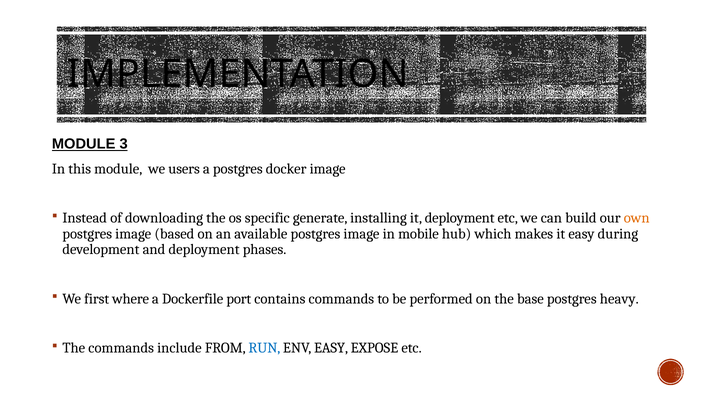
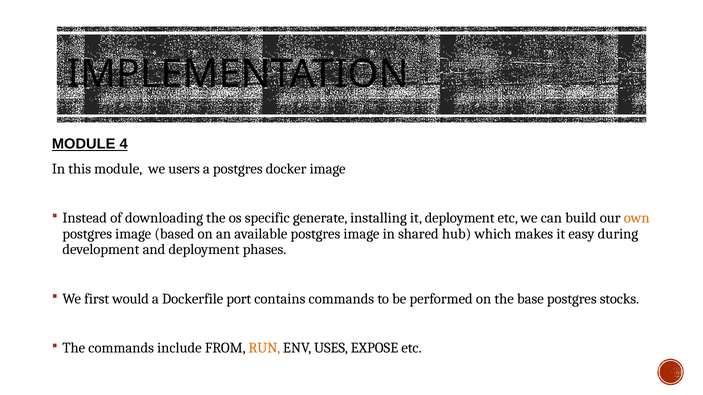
3: 3 -> 4 (124, 144)
mobile: mobile -> shared (418, 234)
where: where -> would (131, 299)
heavy: heavy -> stocks (619, 299)
RUN colour: blue -> orange (264, 348)
ENV EASY: EASY -> USES (331, 348)
